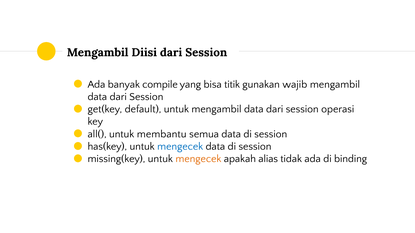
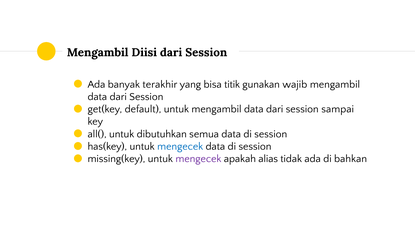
compile: compile -> terakhir (160, 84)
operasi: operasi -> sampai (338, 109)
membantu: membantu -> dibutuhkan (162, 134)
mengecek colour: orange -> purple (198, 159)
binding: binding -> bahkan (351, 159)
